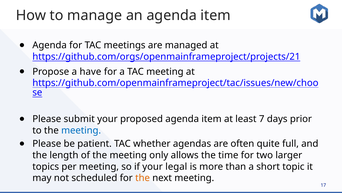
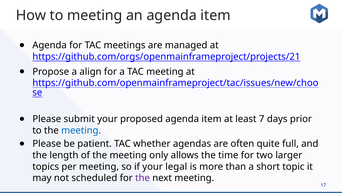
to manage: manage -> meeting (95, 15)
have: have -> align (90, 71)
the colour: orange -> purple (143, 178)
